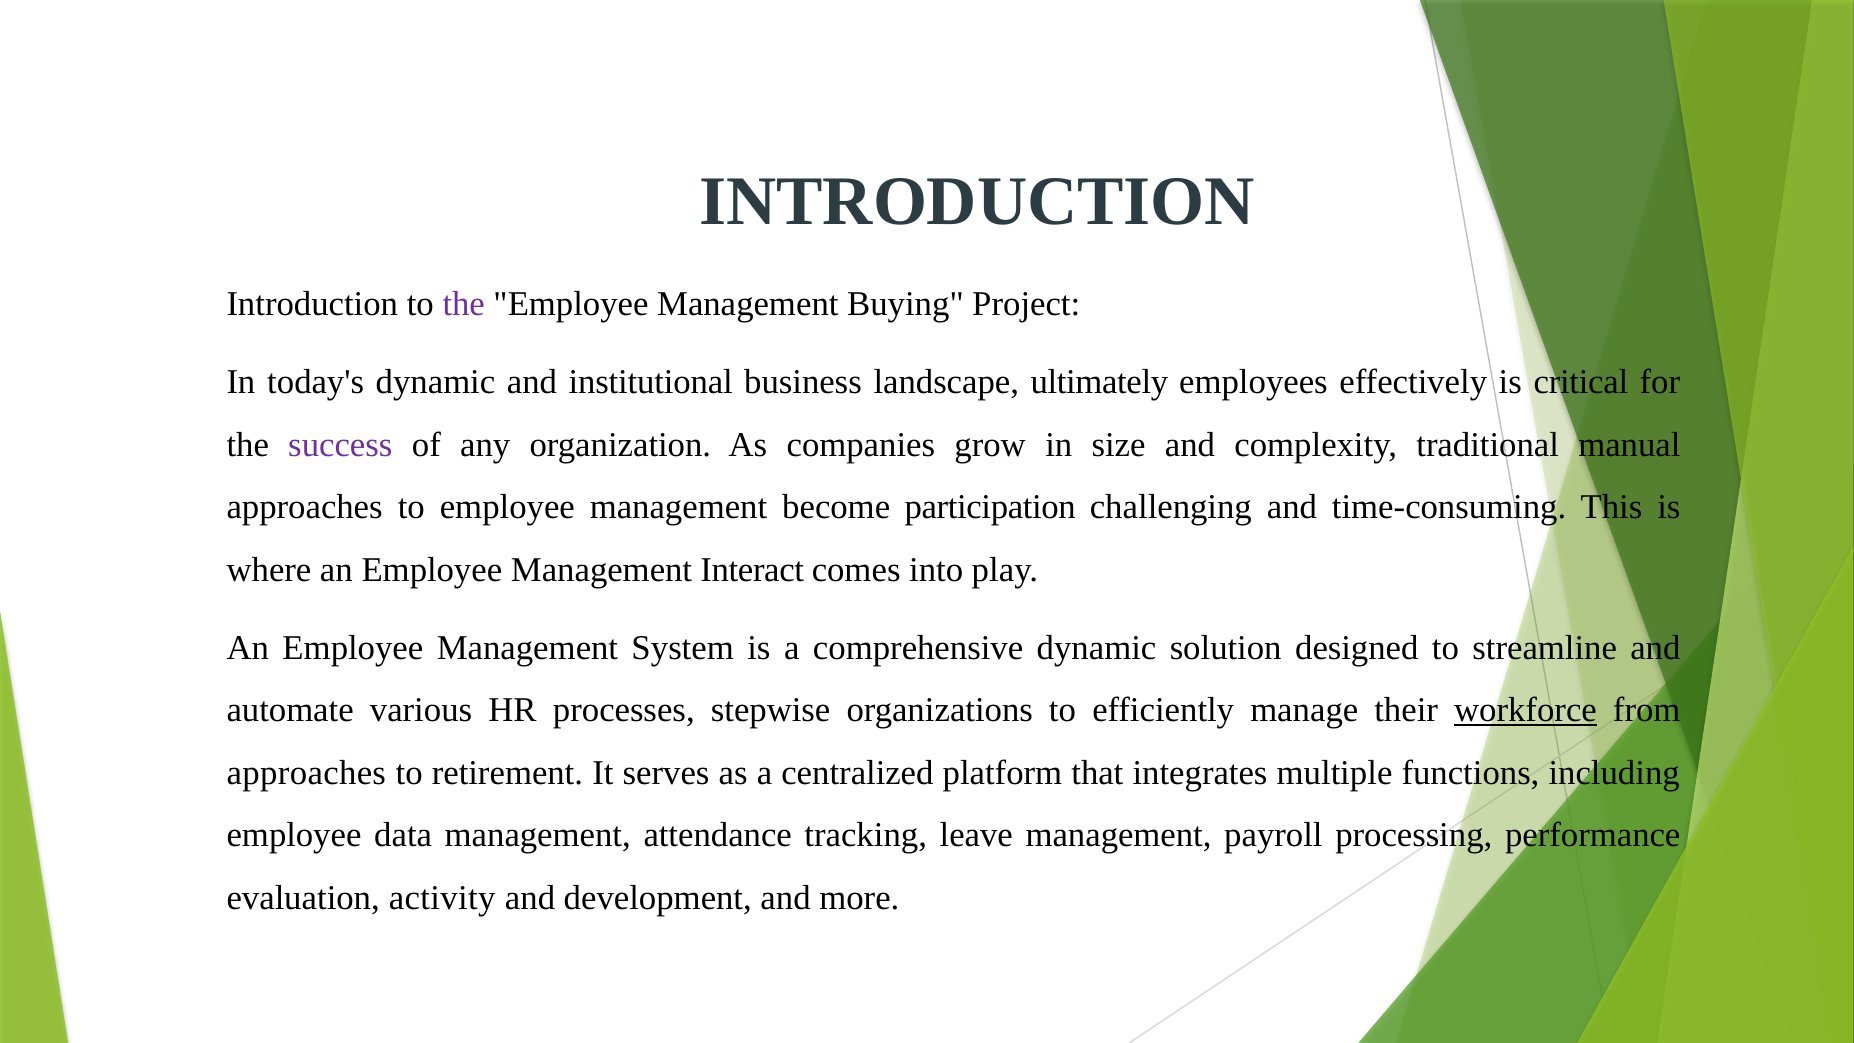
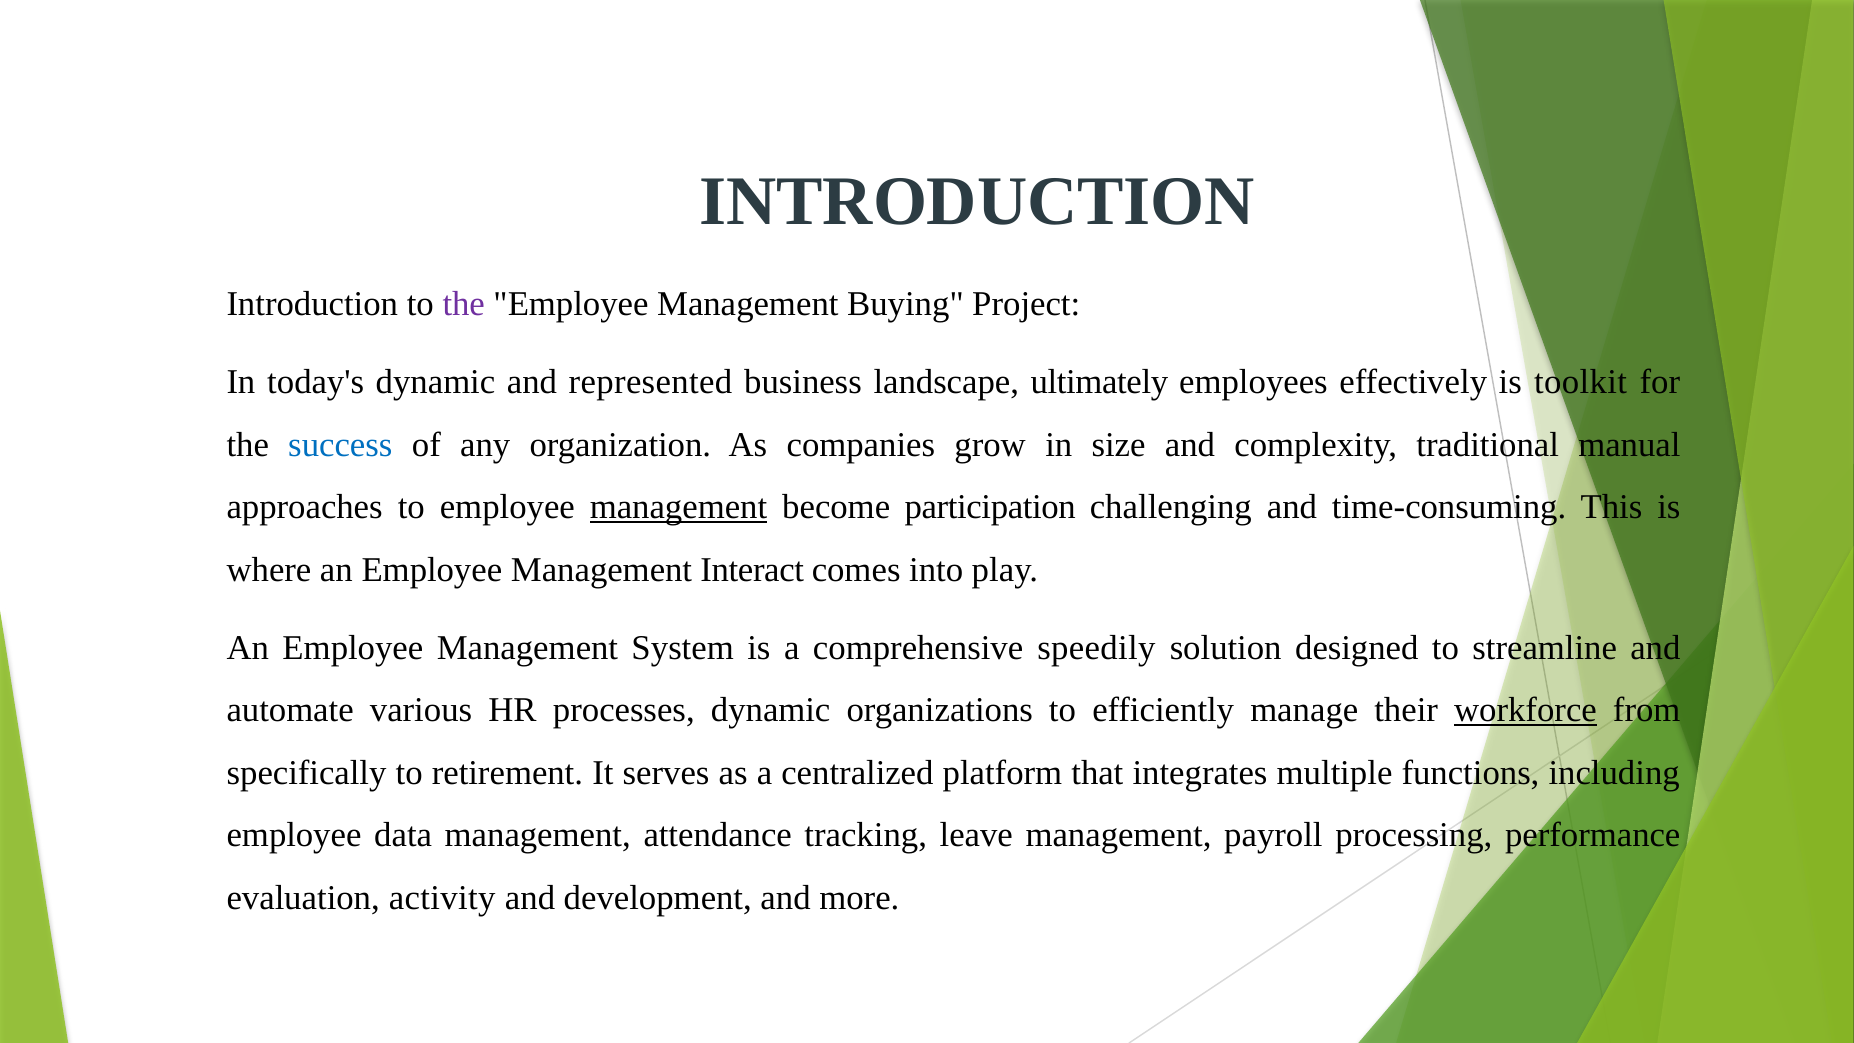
institutional: institutional -> represented (650, 382)
critical: critical -> toolkit (1581, 382)
success colour: purple -> blue (340, 445)
management underline: none -> present (678, 507)
comprehensive dynamic: dynamic -> speedily (1096, 648)
processes stepwise: stepwise -> dynamic (771, 710)
approaches: approaches -> specifically (307, 773)
